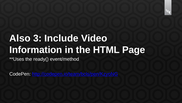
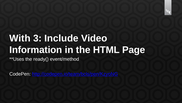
Also: Also -> With (20, 38)
